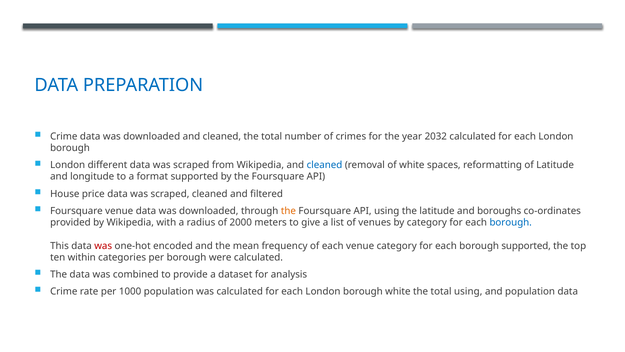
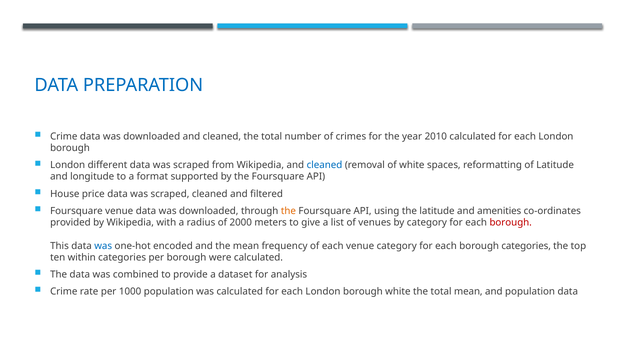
2032: 2032 -> 2010 (436, 136)
boroughs: boroughs -> amenities (499, 211)
borough colour: blue -> red (511, 222)
was colour: red -> blue (103, 245)
borough supported: supported -> categories (526, 245)
total using: using -> mean (468, 291)
